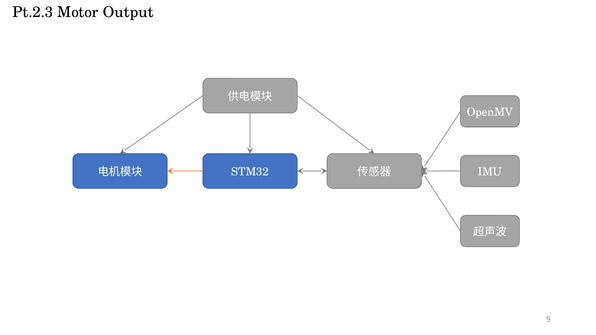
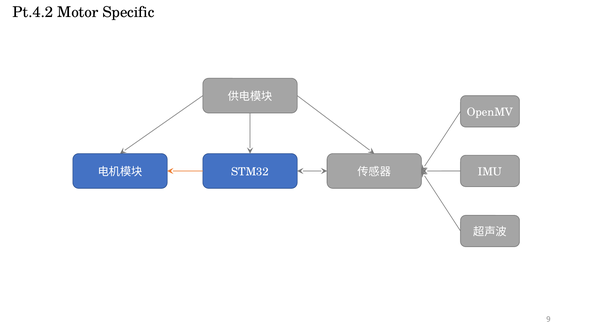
Pt.2.3: Pt.2.3 -> Pt.4.2 (33, 12)
Output: Output -> Specific (128, 12)
